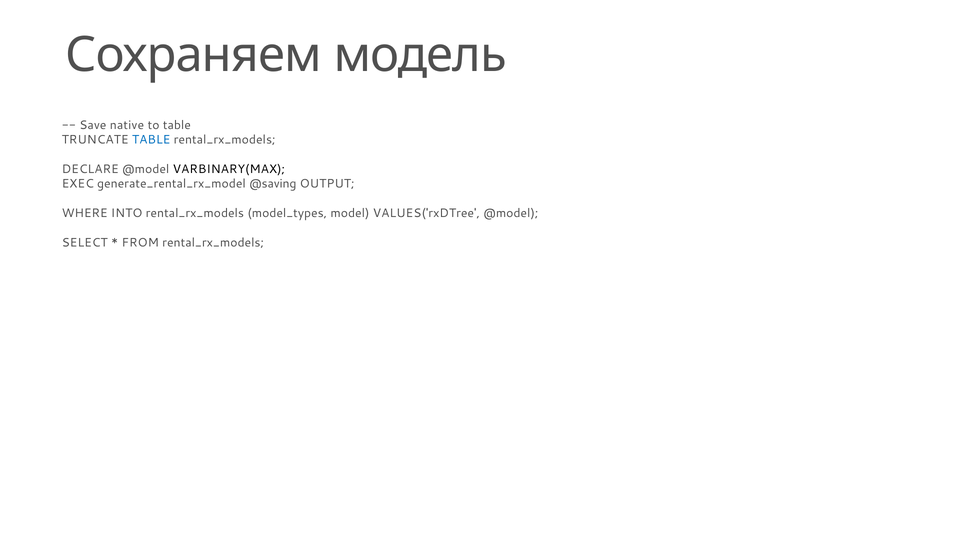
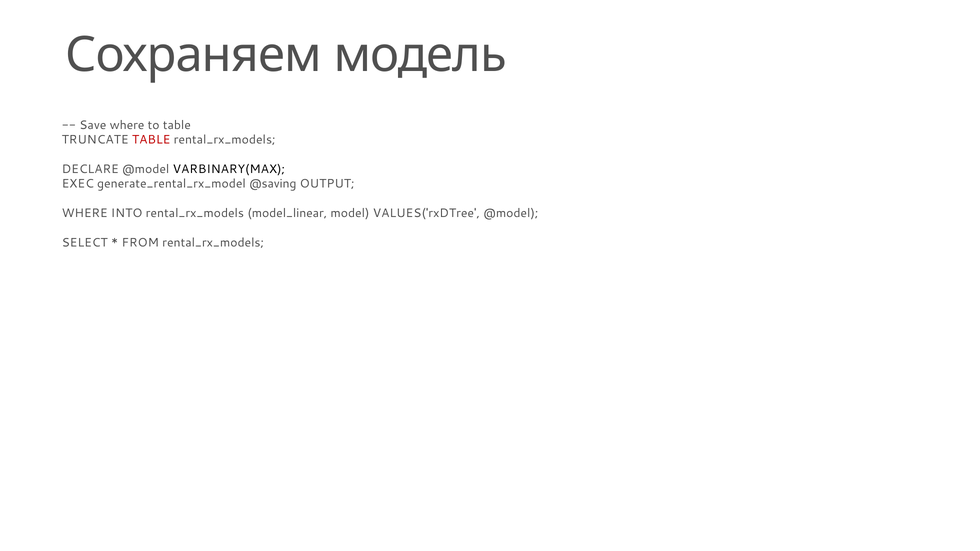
Save native: native -> where (127, 125)
TABLE colour: blue -> red (151, 140)
model_types: model_types -> model_linear (287, 213)
